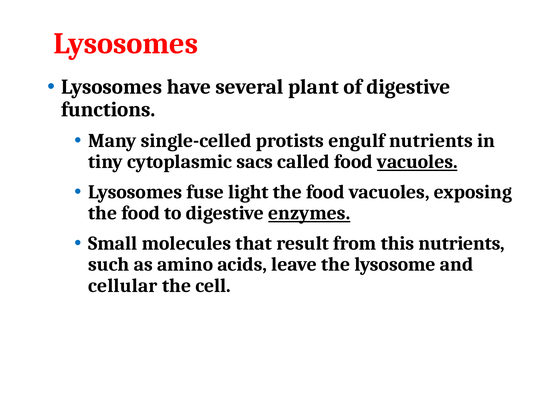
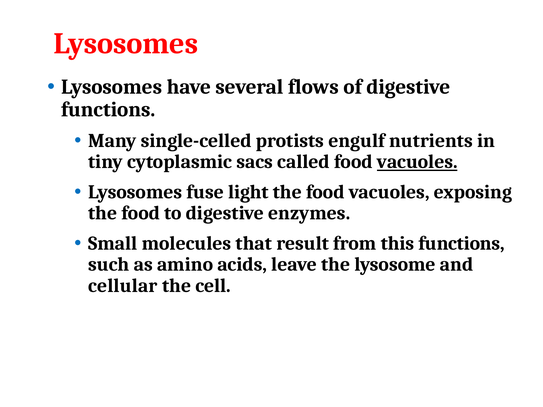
plant: plant -> flows (313, 87)
enzymes underline: present -> none (309, 213)
this nutrients: nutrients -> functions (462, 244)
